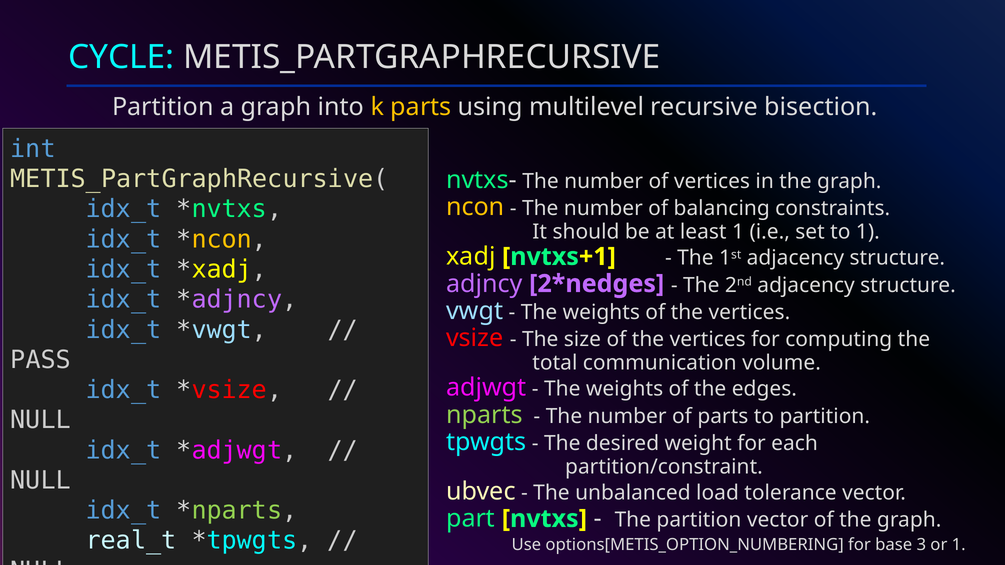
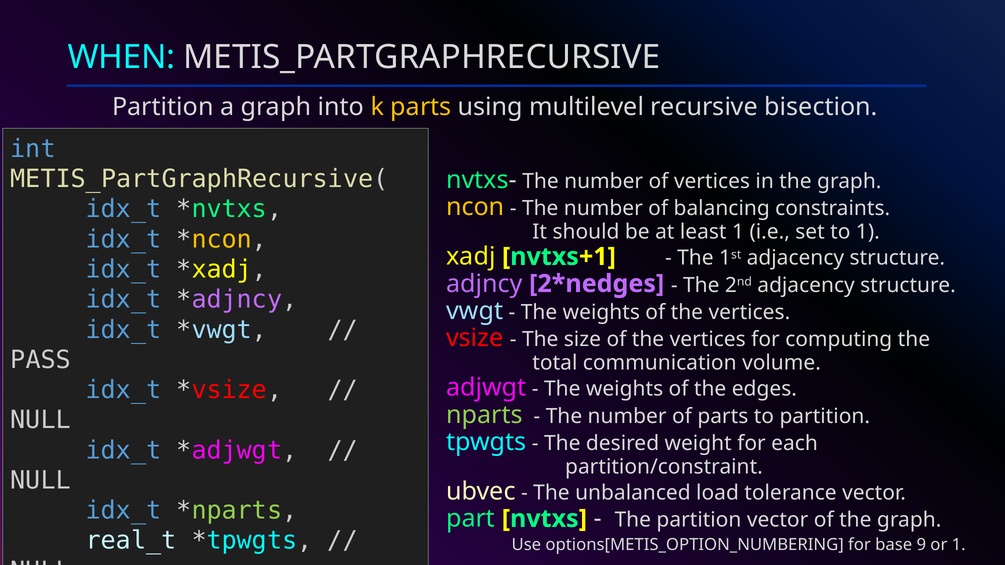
CYCLE: CYCLE -> WHEN (121, 57)
3: 3 -> 9 (921, 545)
